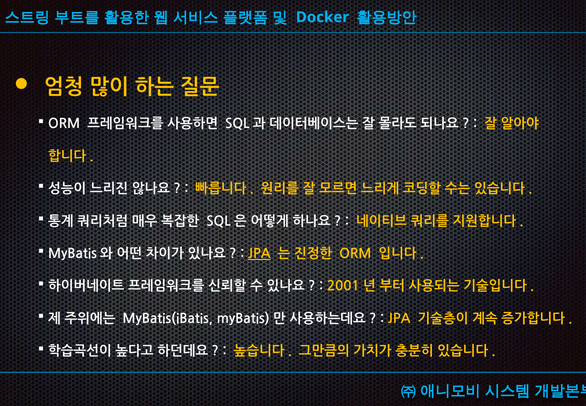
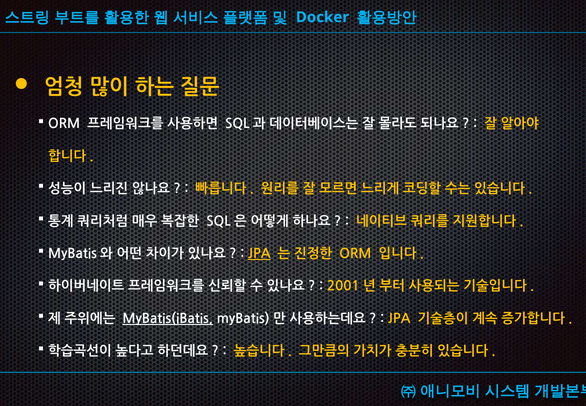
MyBatis(iBatis underline: none -> present (168, 318)
